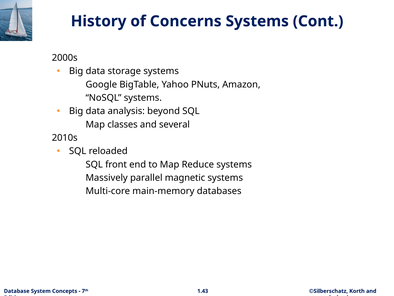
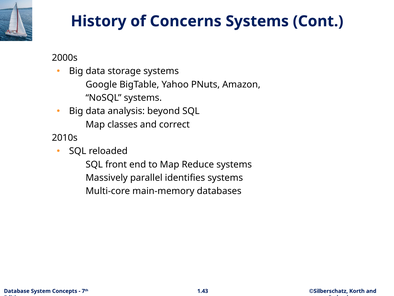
several: several -> correct (174, 124)
magnetic: magnetic -> identifies (185, 178)
